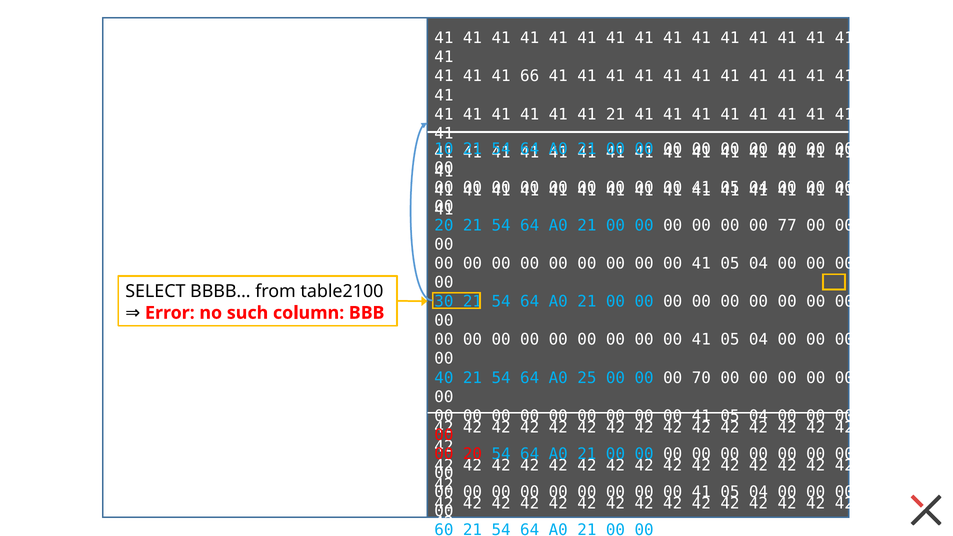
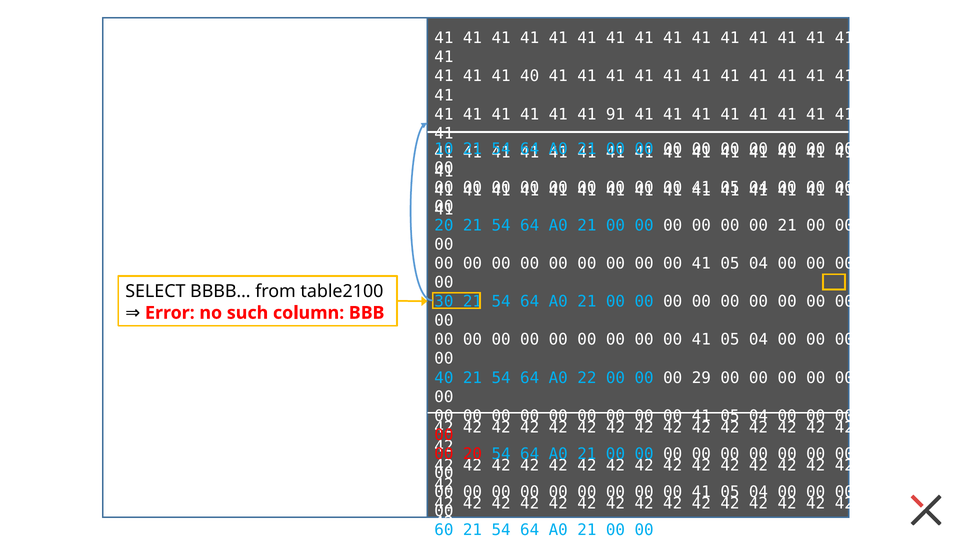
41 66: 66 -> 40 (530, 76)
41 21: 21 -> 91 (616, 114)
00 77: 77 -> 21 (787, 225)
25: 25 -> 22 (587, 378)
70: 70 -> 29 (701, 378)
